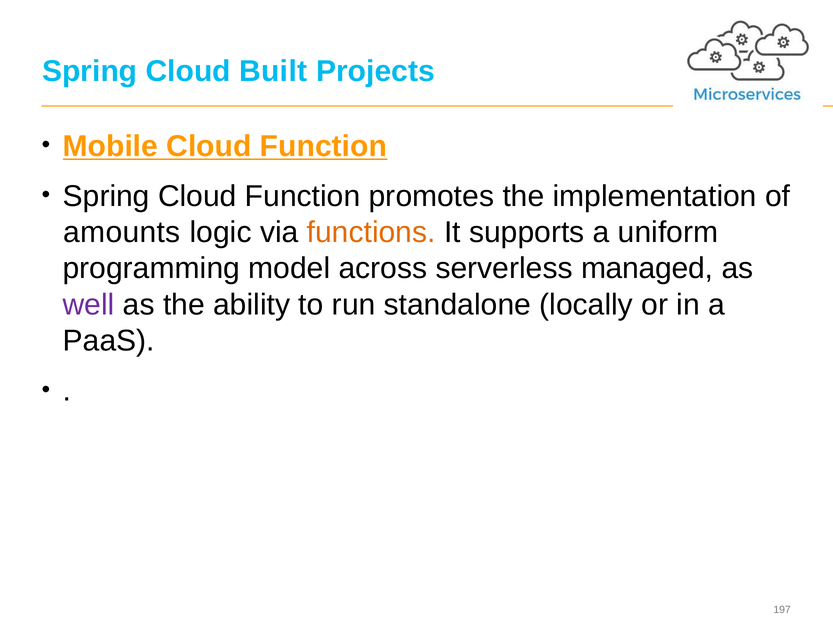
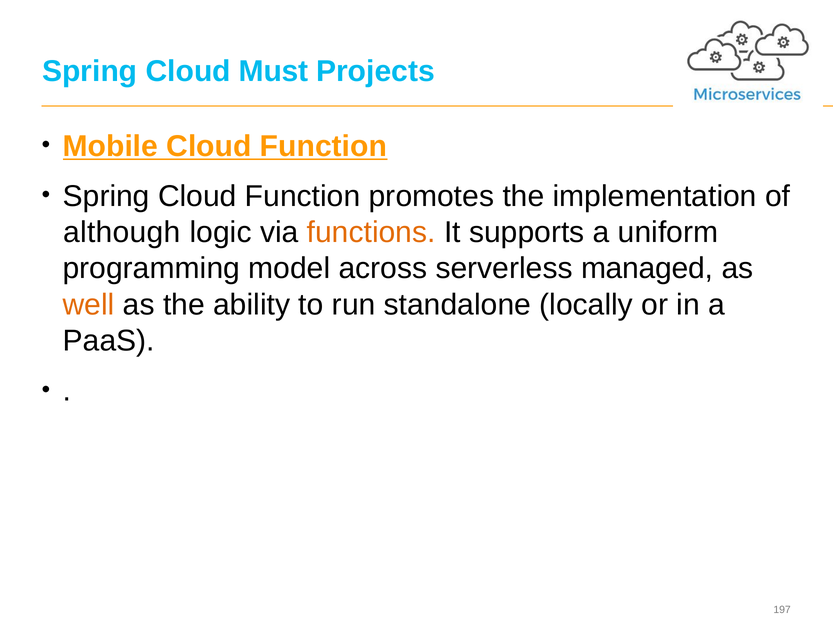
Built: Built -> Must (274, 71)
amounts: amounts -> although (122, 232)
well colour: purple -> orange (89, 305)
